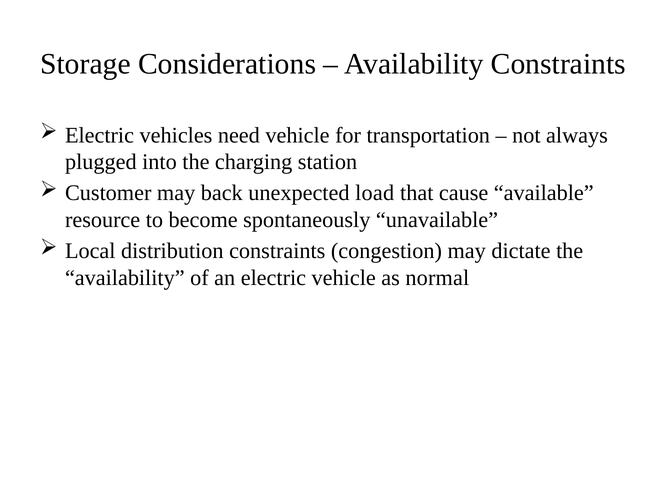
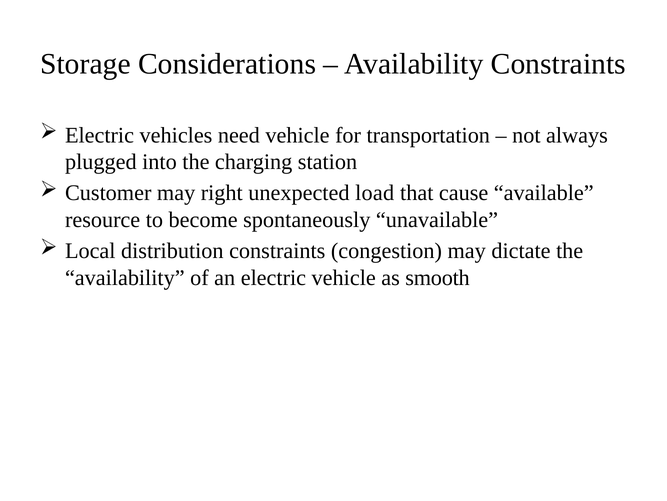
back: back -> right (222, 193)
normal: normal -> smooth (438, 277)
